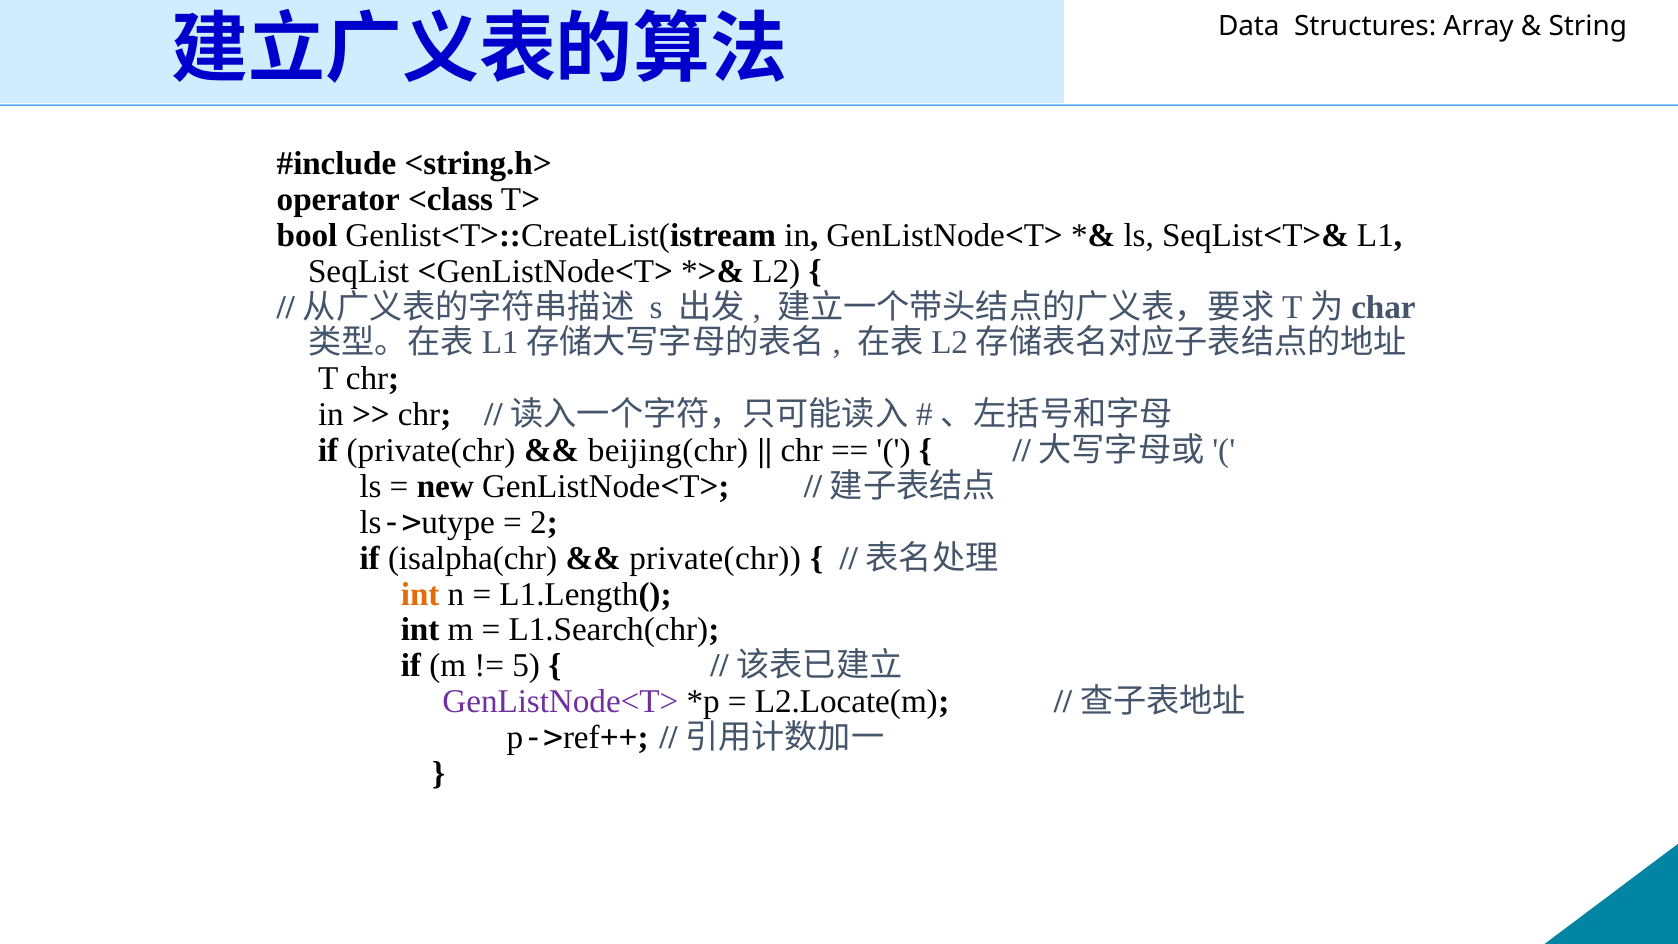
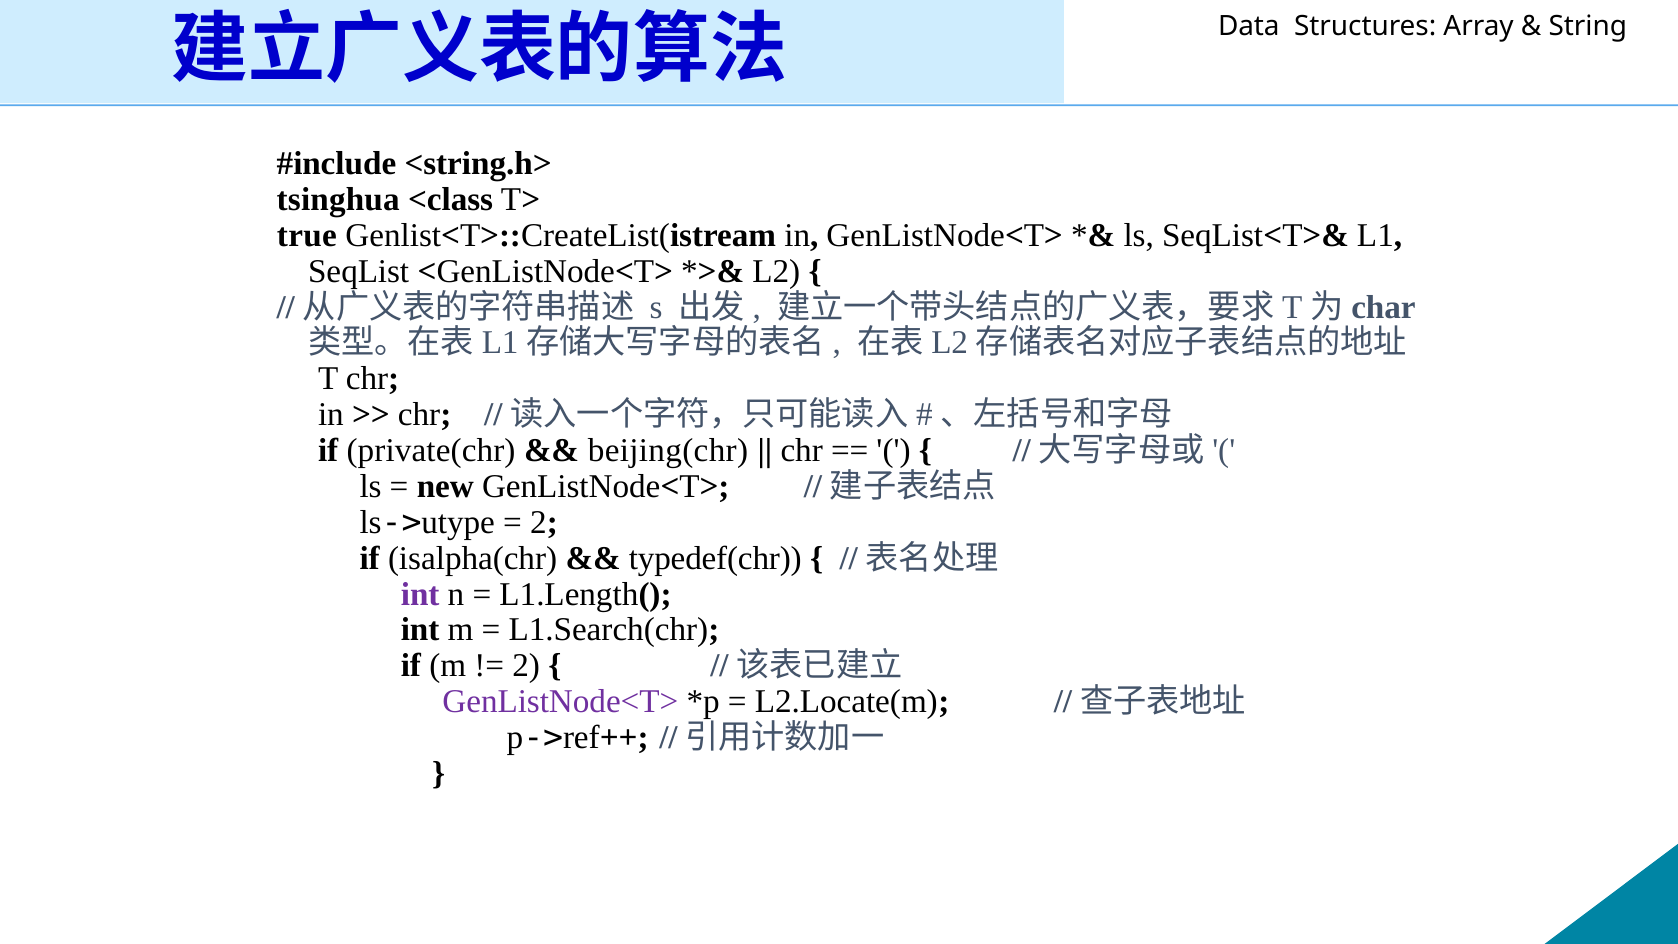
operator: operator -> tsinghua (338, 199)
bool: bool -> true (307, 235)
private(chr: private(chr -> typedef(chr (715, 558)
int colour: orange -> purple (420, 594)
5: 5 -> 2 (526, 666)
